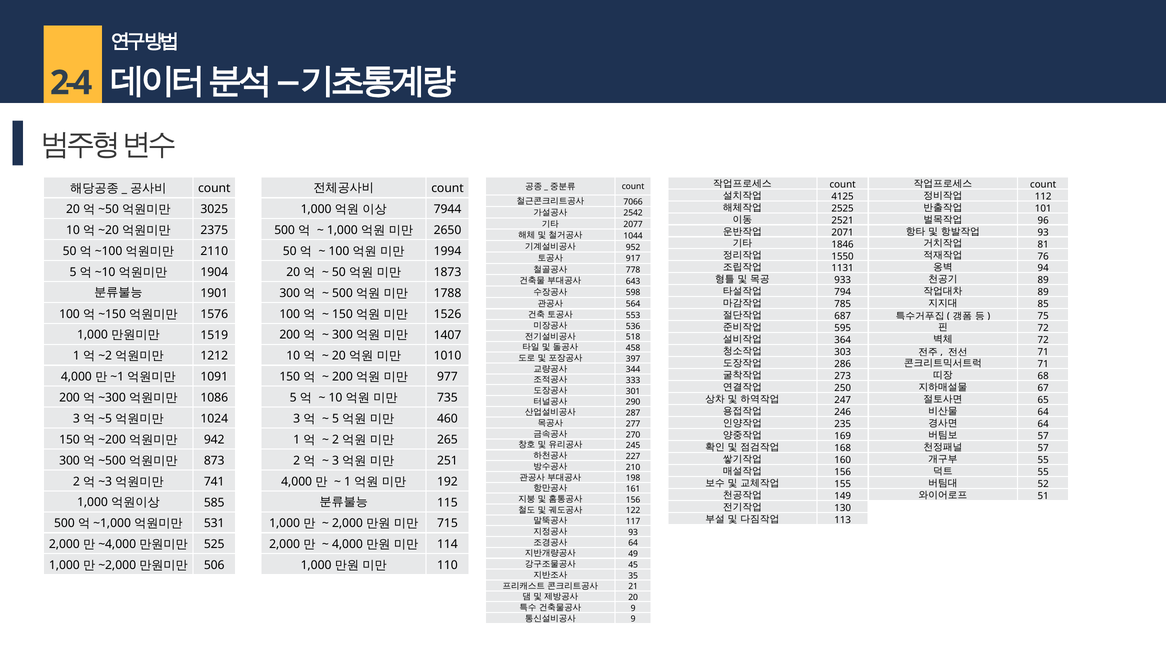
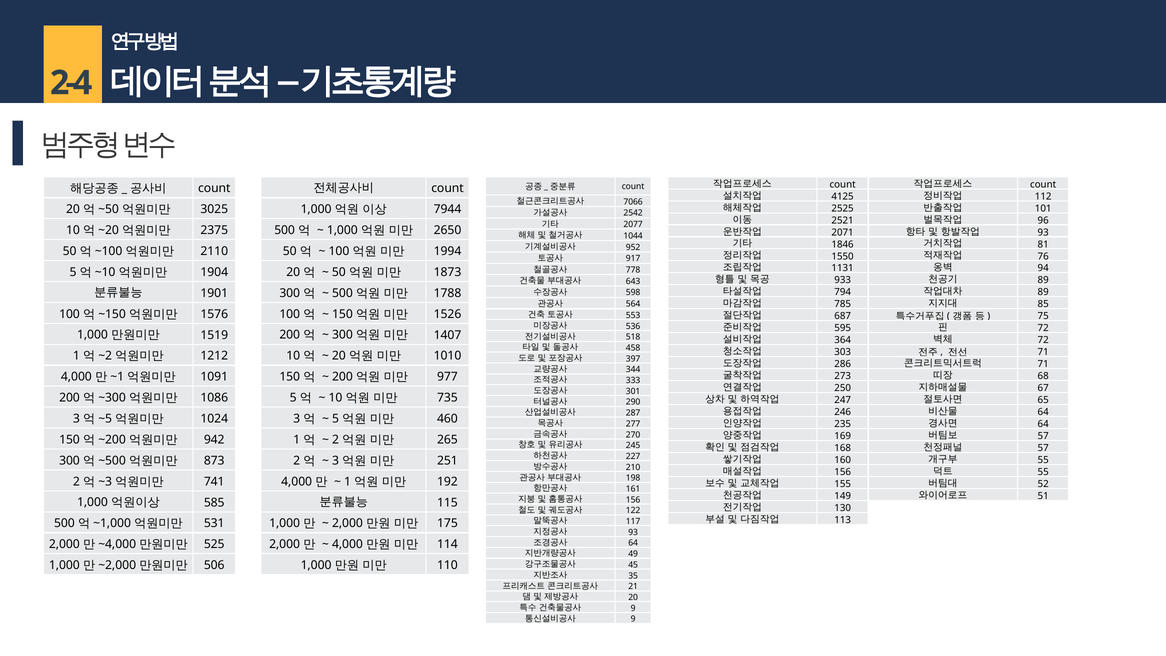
715: 715 -> 175 (447, 523)
